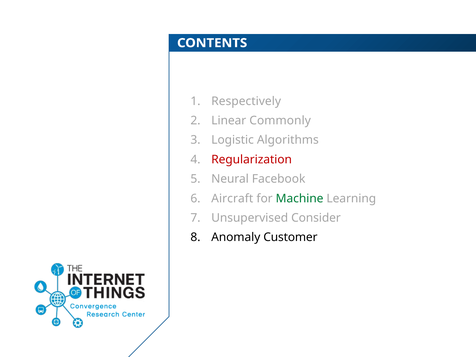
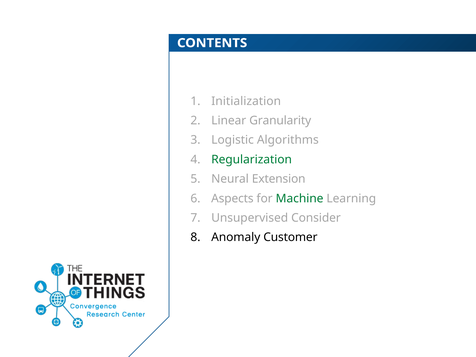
Respectively: Respectively -> Initialization (246, 101)
Commonly: Commonly -> Granularity (280, 121)
Regularization colour: red -> green (252, 160)
Facebook: Facebook -> Extension (279, 179)
Aircraft: Aircraft -> Aspects (232, 198)
